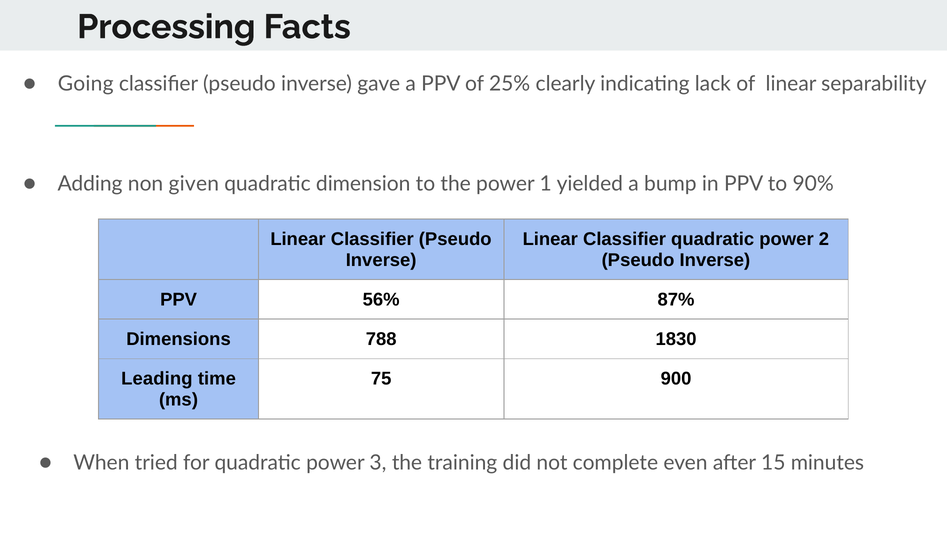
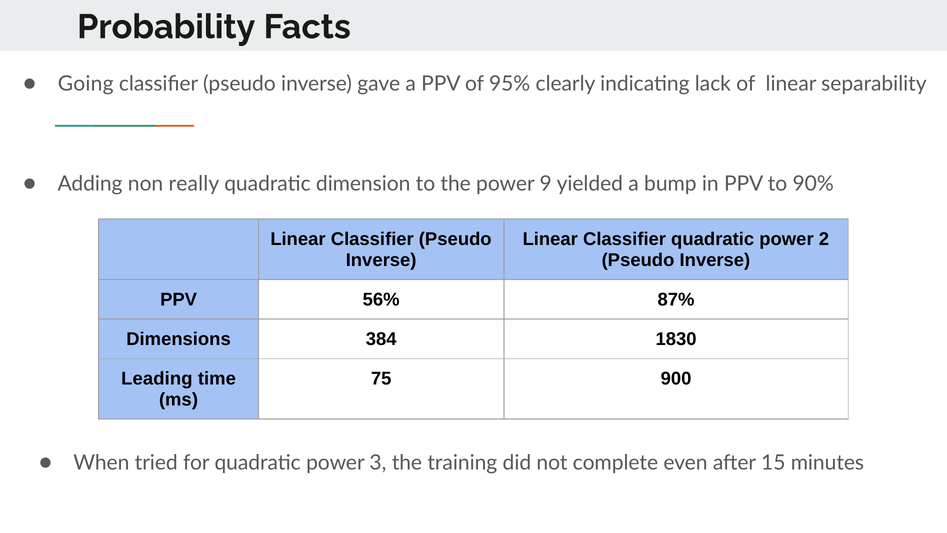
Processing: Processing -> Probability (166, 27)
25%: 25% -> 95% (510, 84)
given: given -> really (194, 184)
1: 1 -> 9 (546, 184)
788: 788 -> 384 (381, 339)
